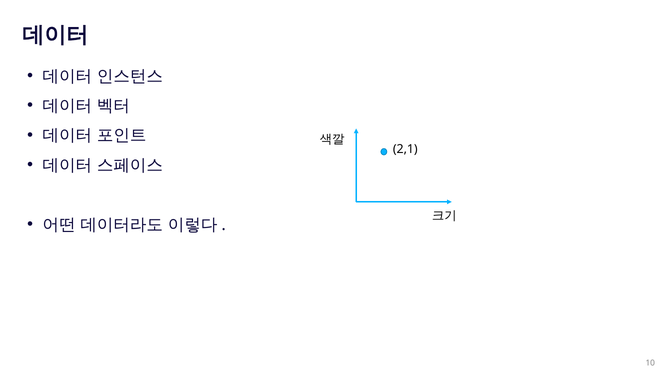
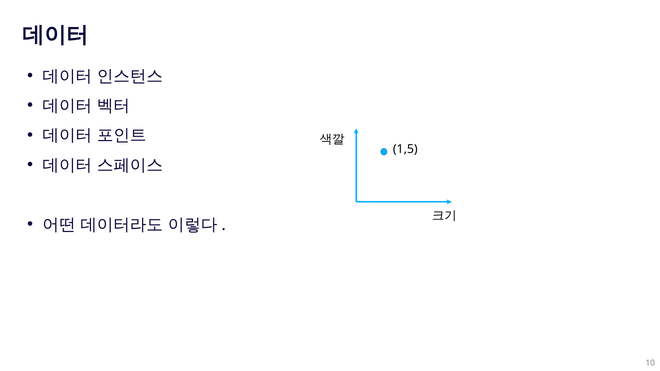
2,1: 2,1 -> 1,5 (405, 149)
